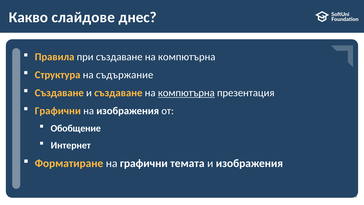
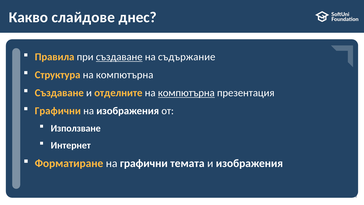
създаване underline: none -> present (119, 57)
компютърна: компютърна -> съдържание (187, 57)
съдържание: съдържание -> компютърна (125, 75)
и създаване: създаване -> отделните (118, 93)
Обобщение: Обобщение -> Използване (76, 128)
